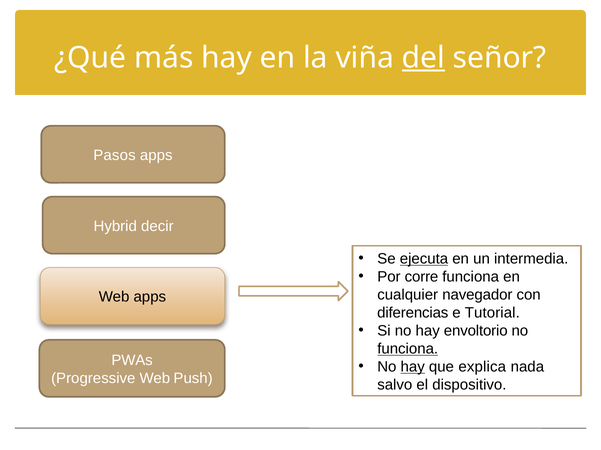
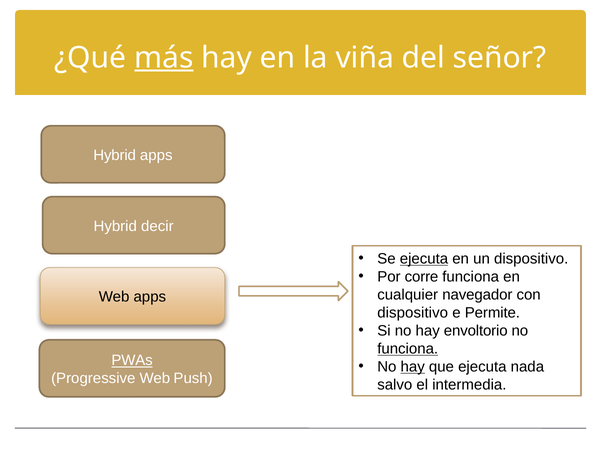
más underline: none -> present (164, 58)
del underline: present -> none (423, 58)
Pasos: Pasos -> Hybrid (115, 156)
un intermedia: intermedia -> dispositivo (531, 259)
diferencias: diferencias -> dispositivo (413, 313)
Tutorial: Tutorial -> Permite (492, 313)
PWAs underline: none -> present (132, 361)
que explica: explica -> ejecuta (482, 367)
dispositivo: dispositivo -> intermedia (469, 385)
